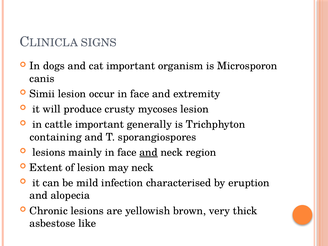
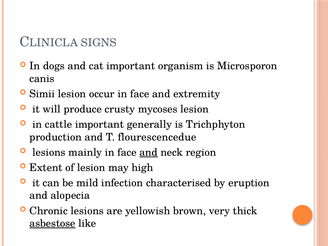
containing: containing -> production (56, 137)
sporangiospores: sporangiospores -> flourescencedue (157, 137)
may neck: neck -> high (142, 168)
asbestose underline: none -> present (52, 223)
